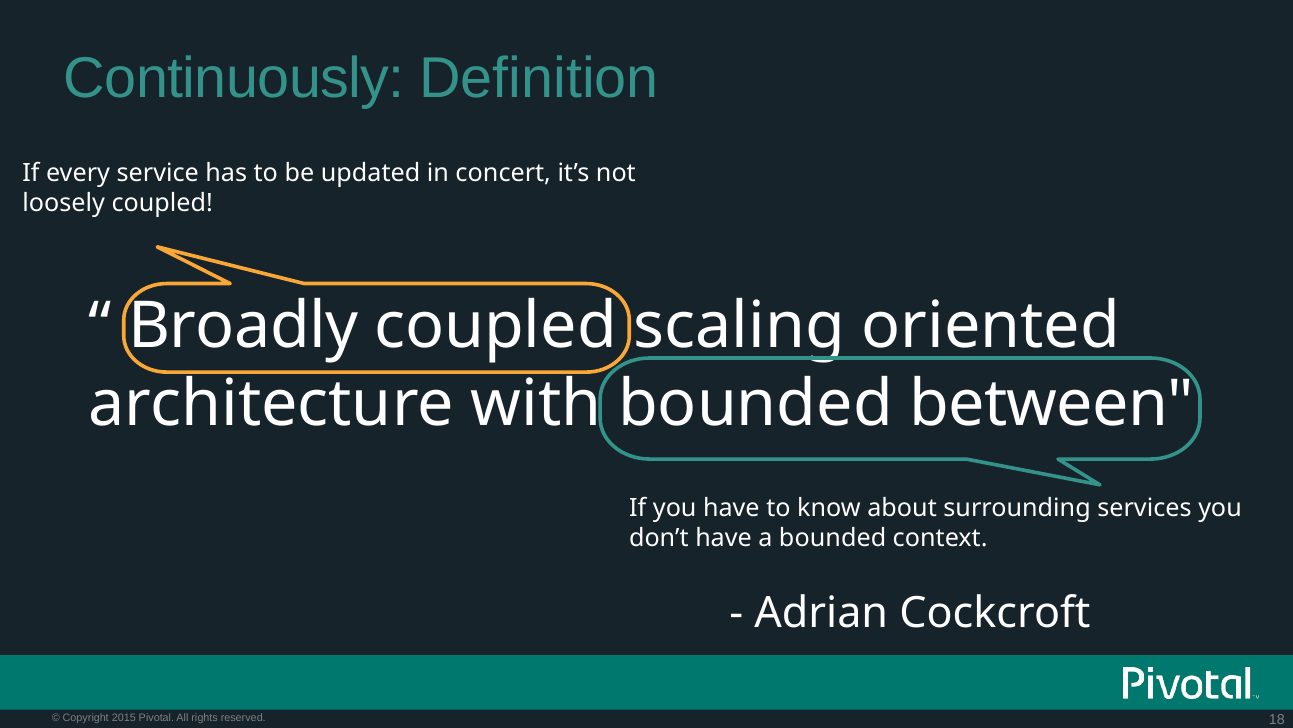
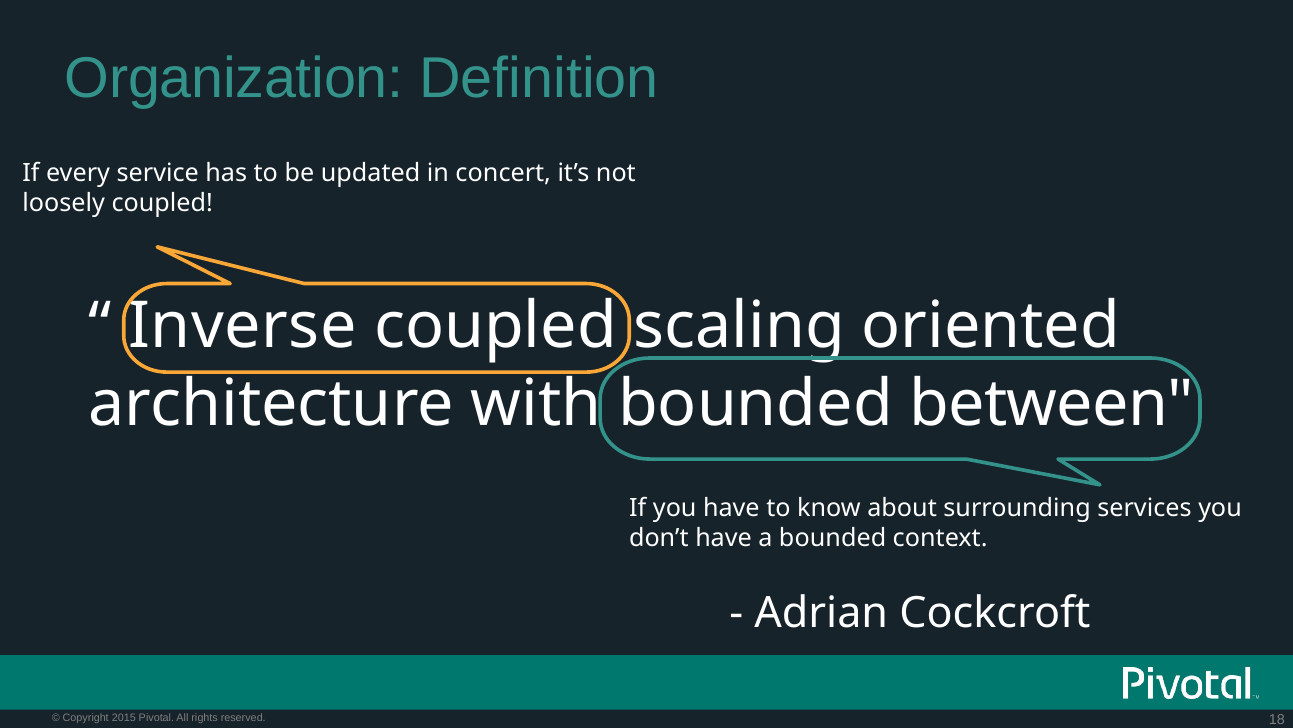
Continuously: Continuously -> Organization (234, 78)
Broadly: Broadly -> Inverse (243, 326)
